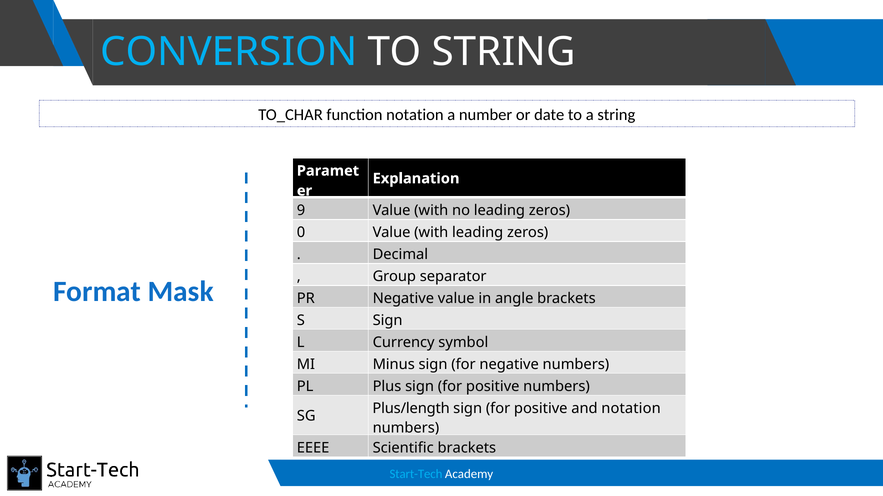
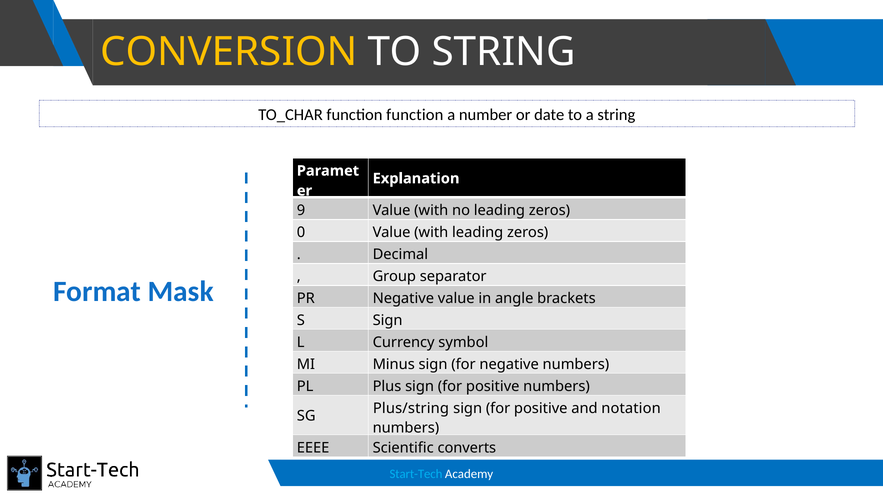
CONVERSION colour: light blue -> yellow (229, 52)
function notation: notation -> function (415, 115)
Plus/length: Plus/length -> Plus/string (411, 409)
Scientific brackets: brackets -> converts (467, 448)
